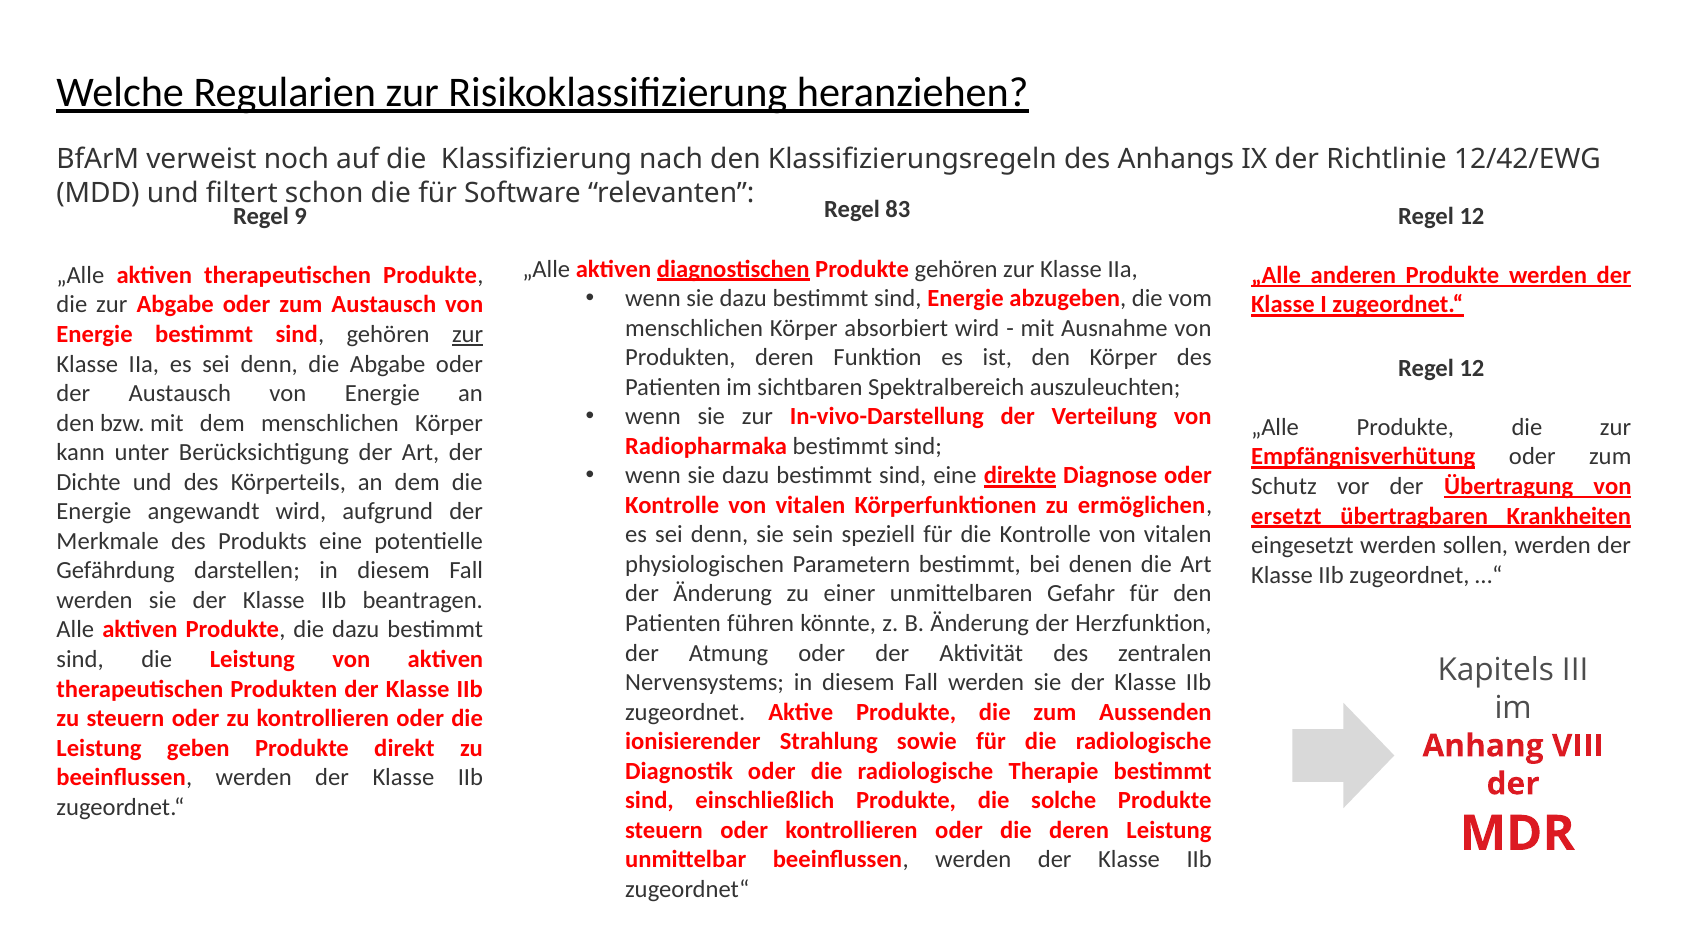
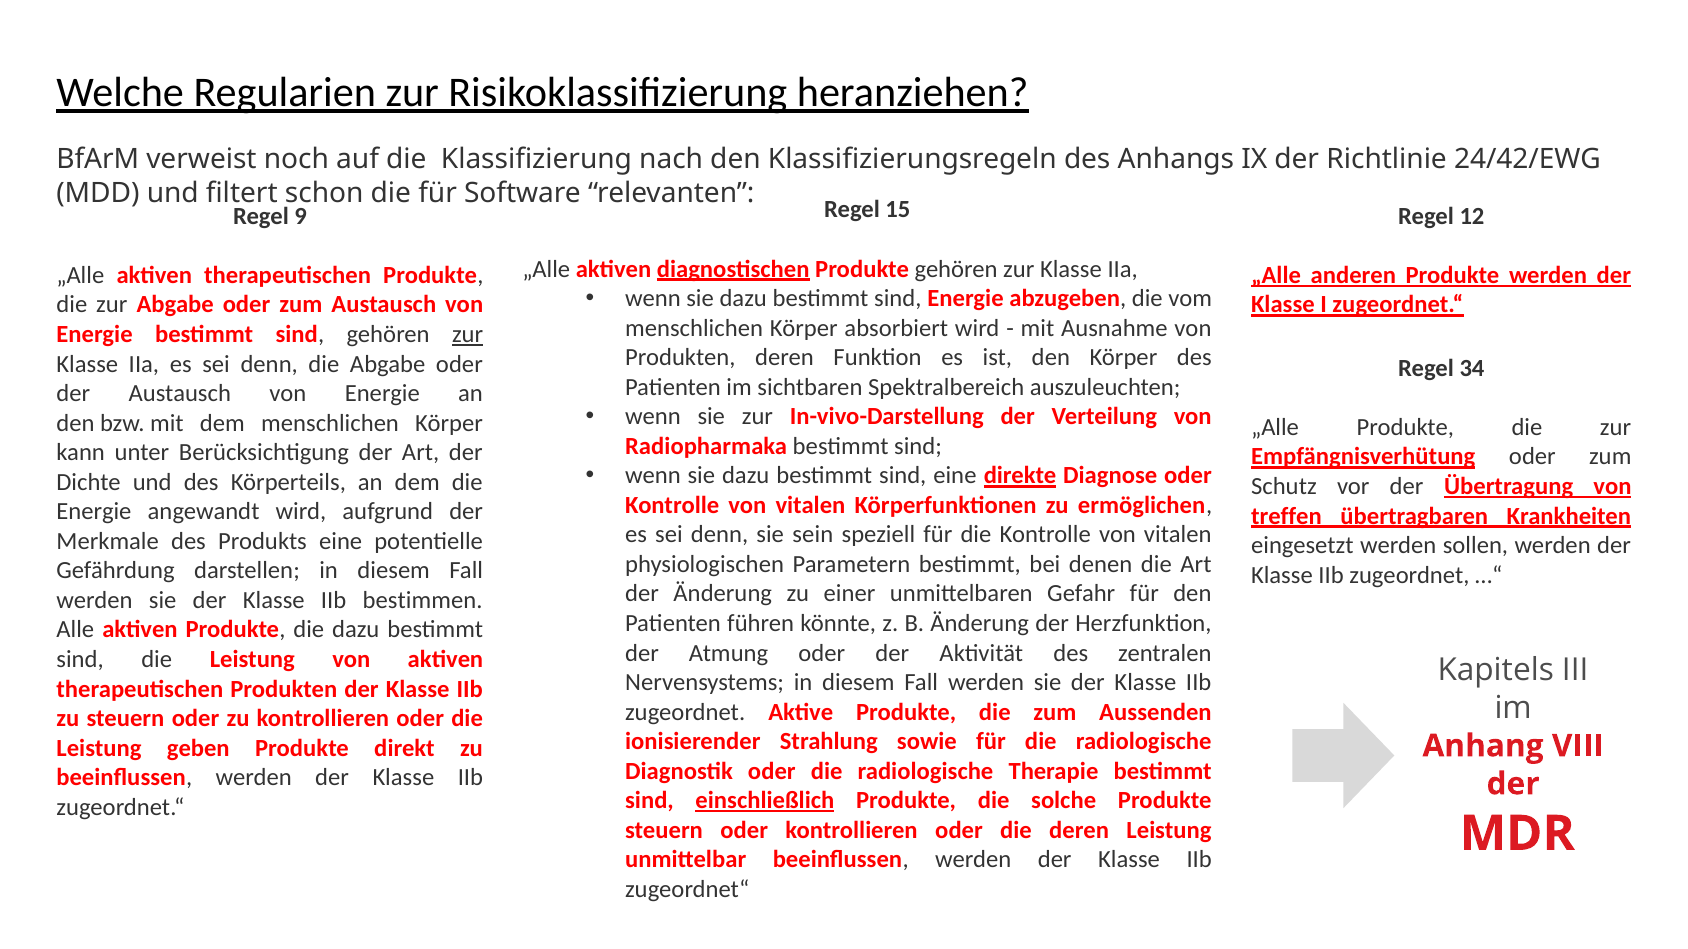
12/42/EWG: 12/42/EWG -> 24/42/EWG (1528, 160)
83: 83 -> 15 (898, 210)
12: 12 -> 34 (1472, 368)
ersetzt: ersetzt -> treffen (1286, 516)
beantragen: beantragen -> bestimmen (423, 601)
einschließlich underline: none -> present (765, 801)
